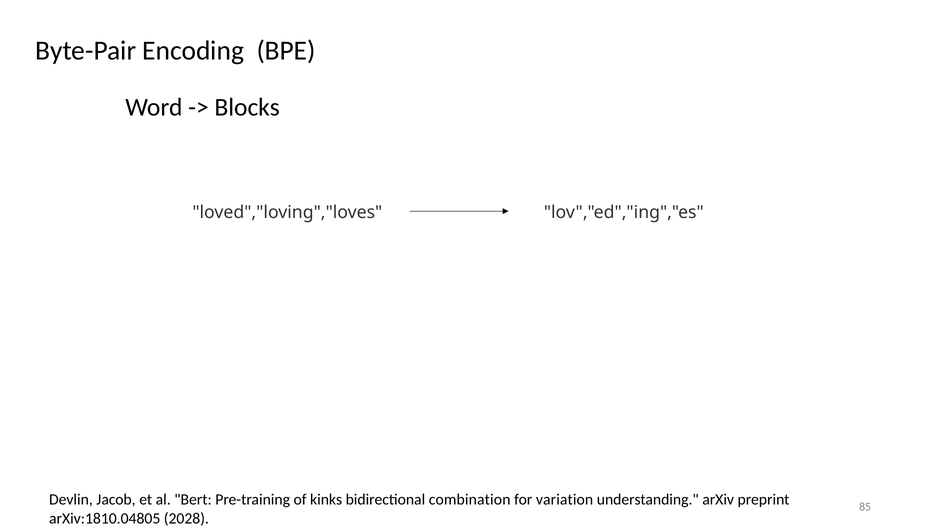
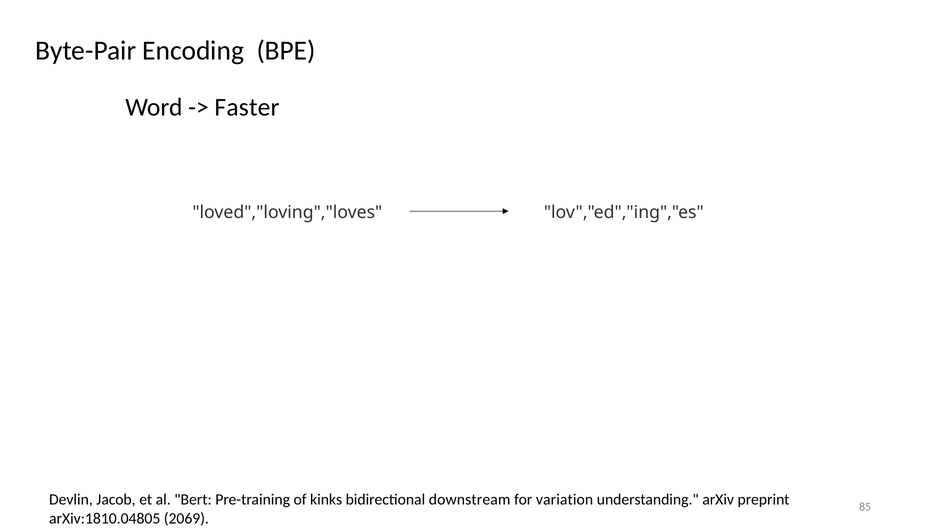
Blocks: Blocks -> Faster (247, 107)
combination: combination -> downstream (470, 499)
2028: 2028 -> 2069 (186, 518)
